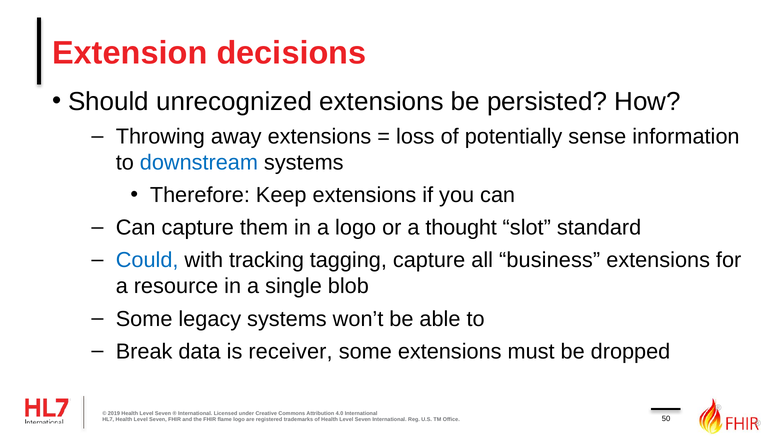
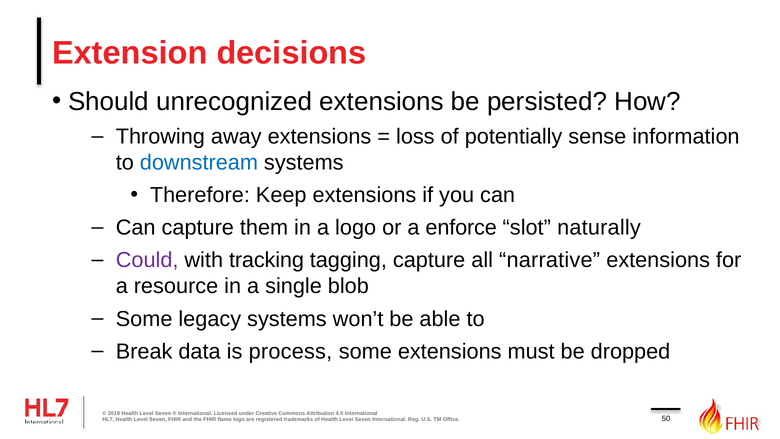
thought: thought -> enforce (461, 228)
standard: standard -> naturally (599, 228)
Could colour: blue -> purple (147, 260)
business: business -> narrative (550, 260)
receiver: receiver -> process (290, 351)
